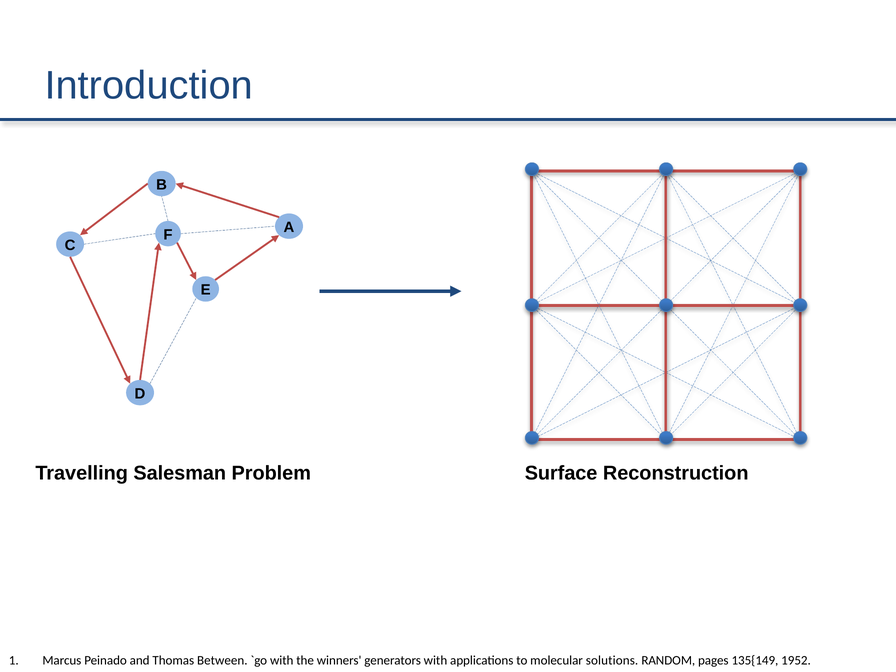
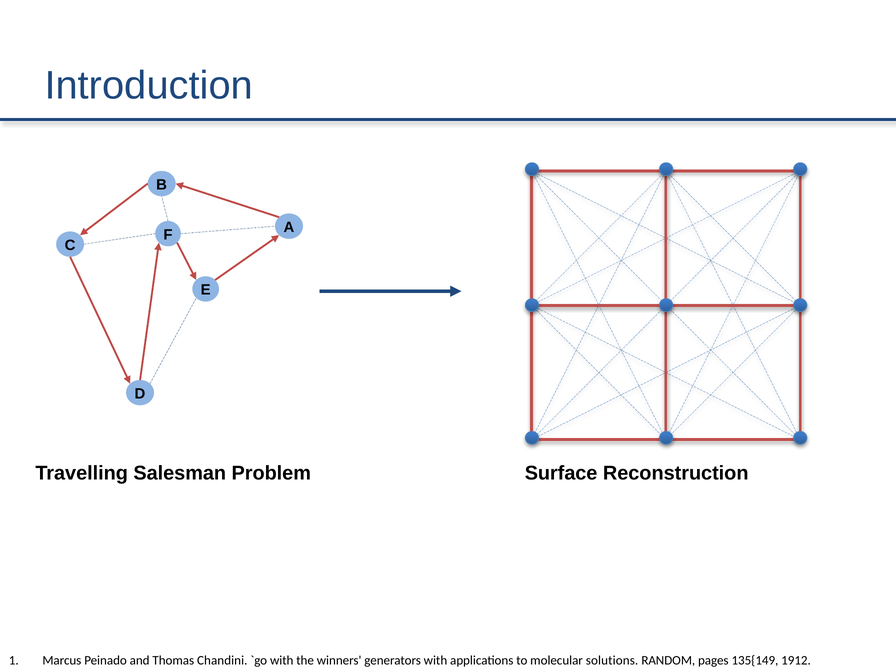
Between: Between -> Chandini (222, 660)
1952: 1952 -> 1912 (796, 660)
